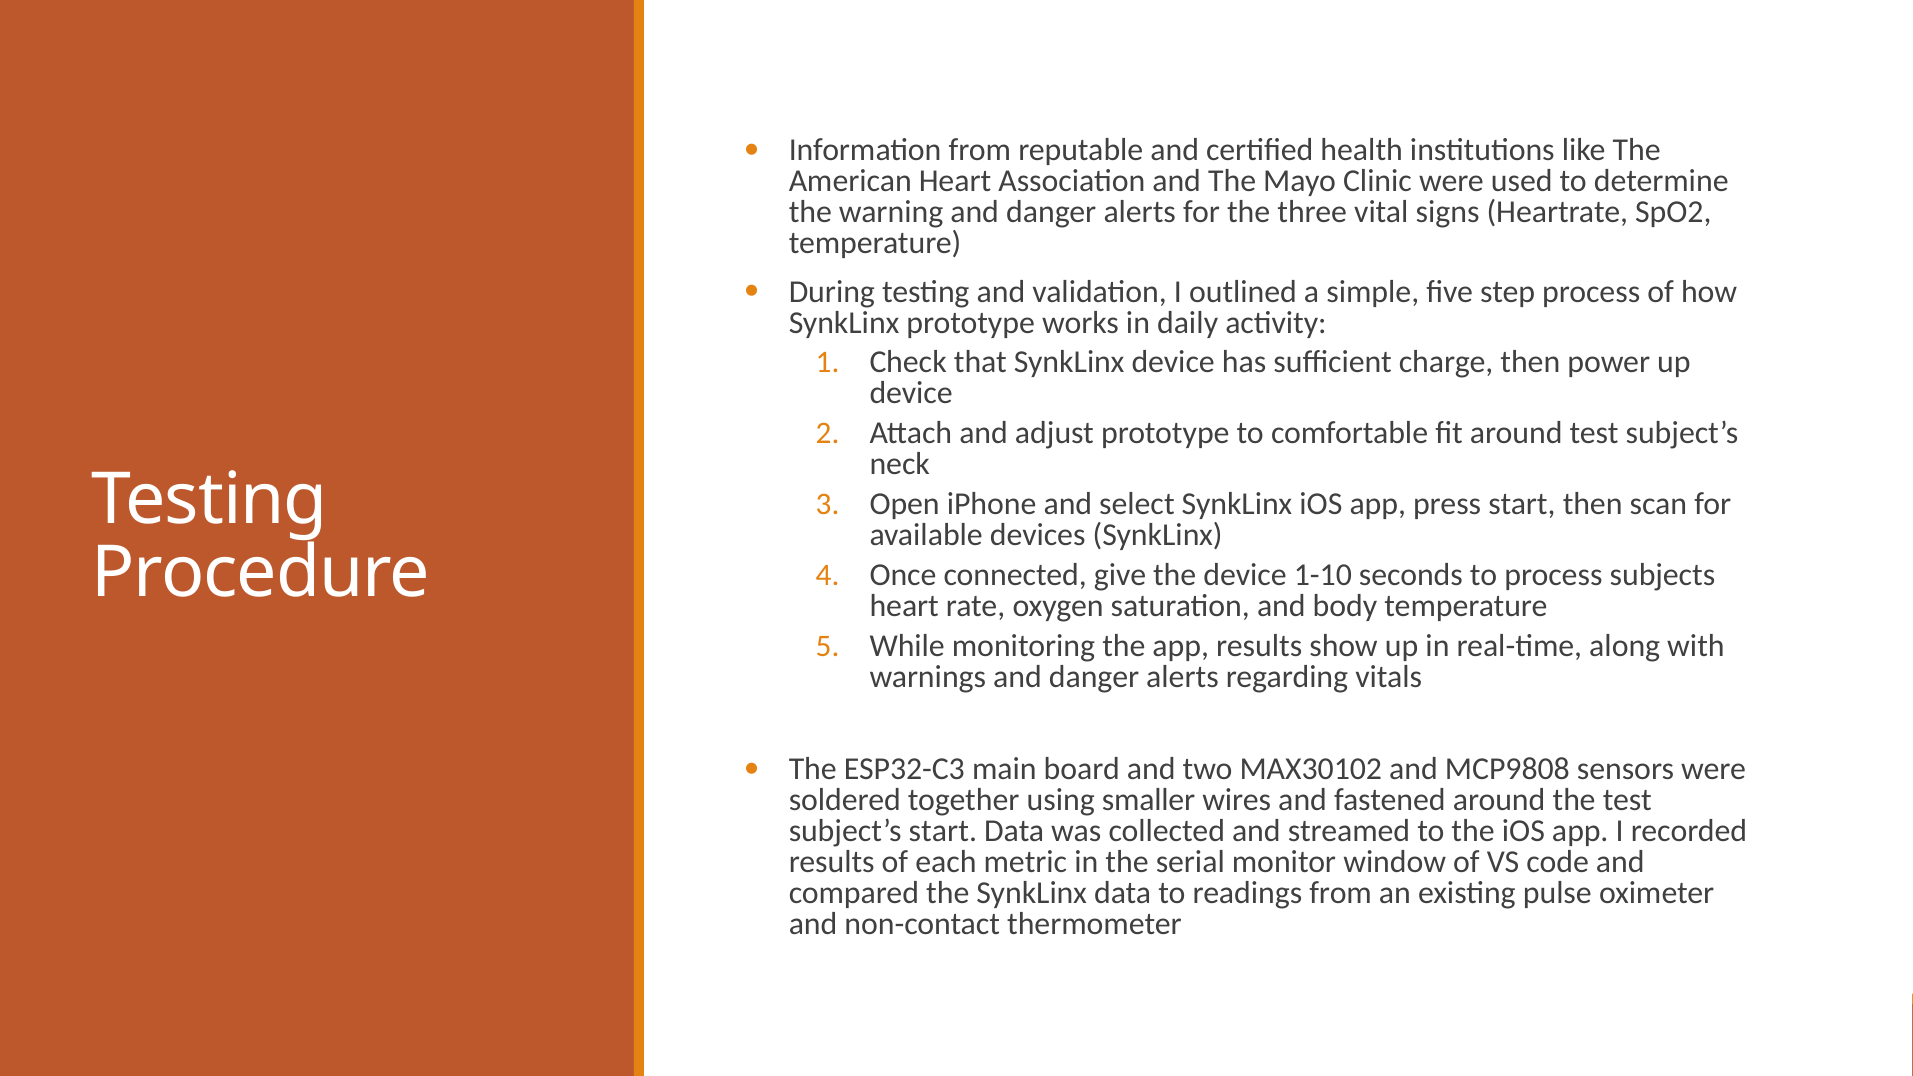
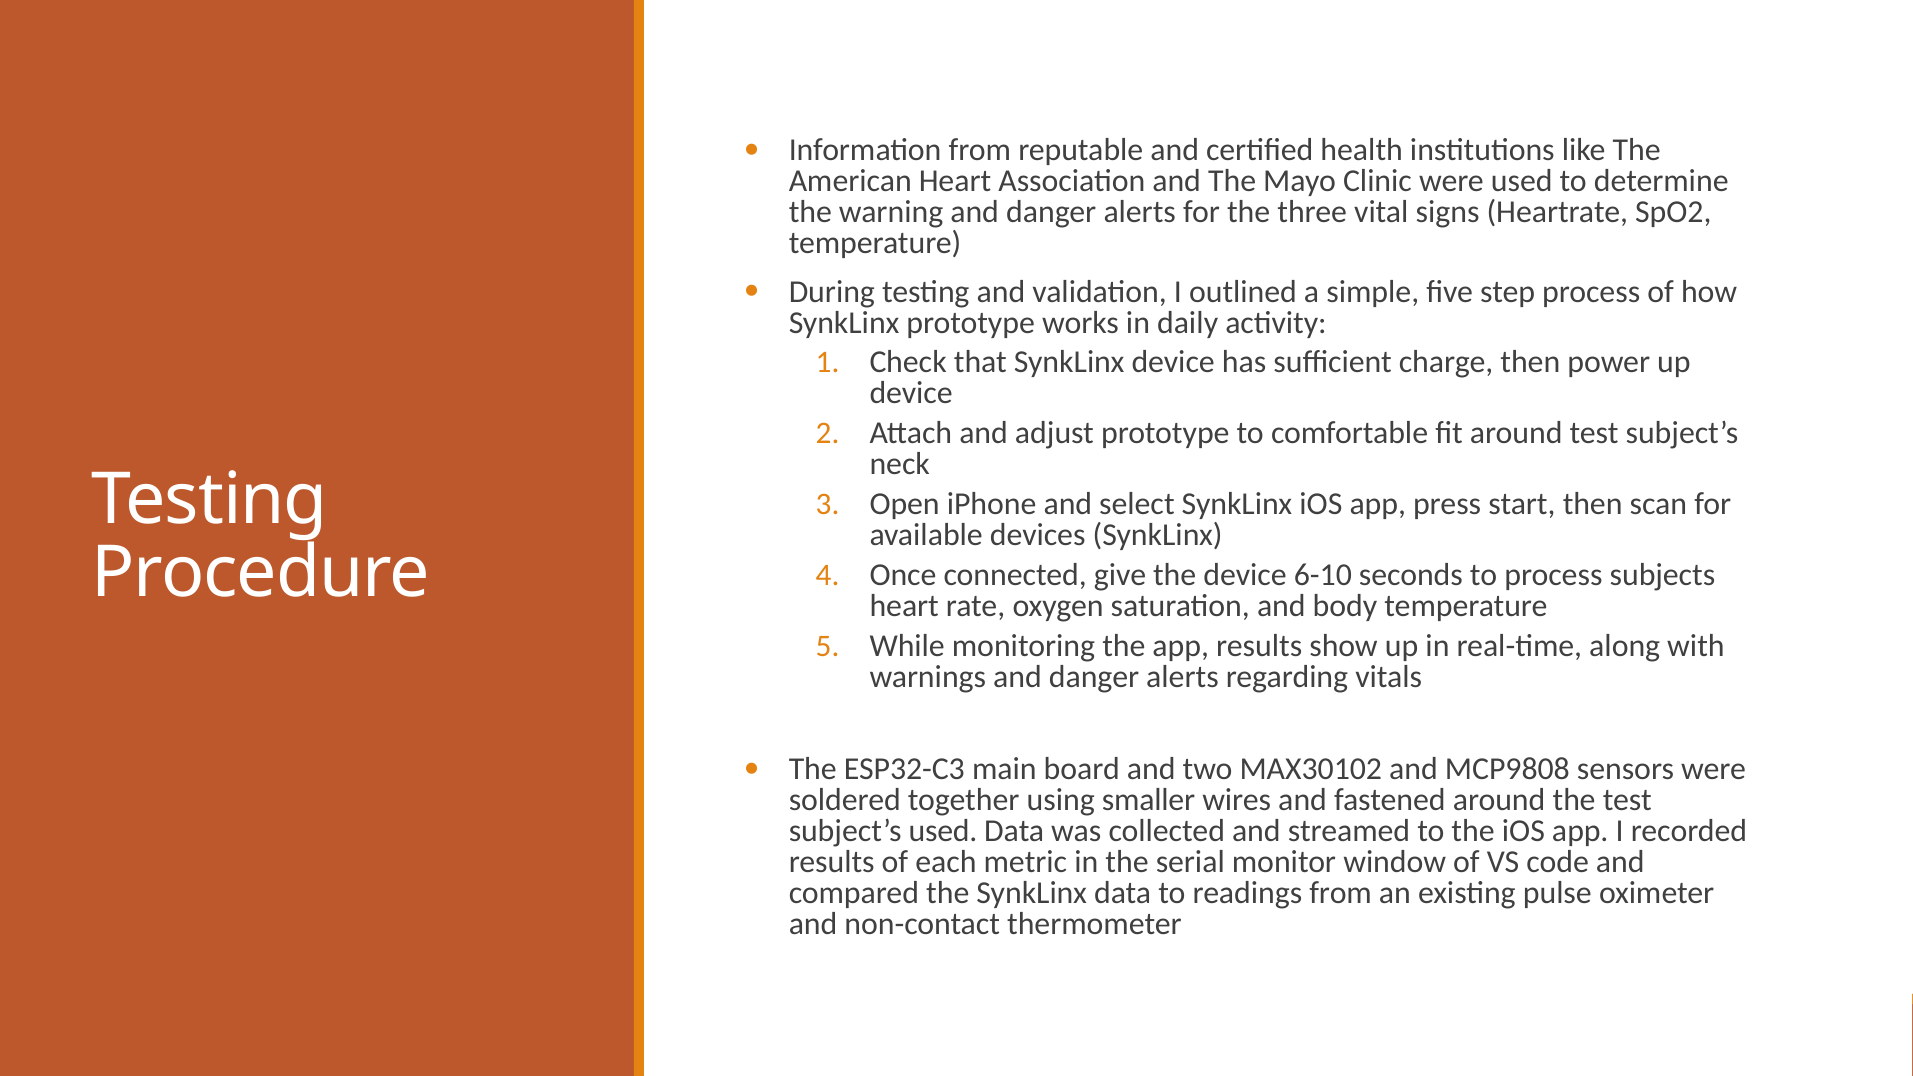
1-10: 1-10 -> 6-10 (1323, 575)
subject’s start: start -> used (943, 831)
